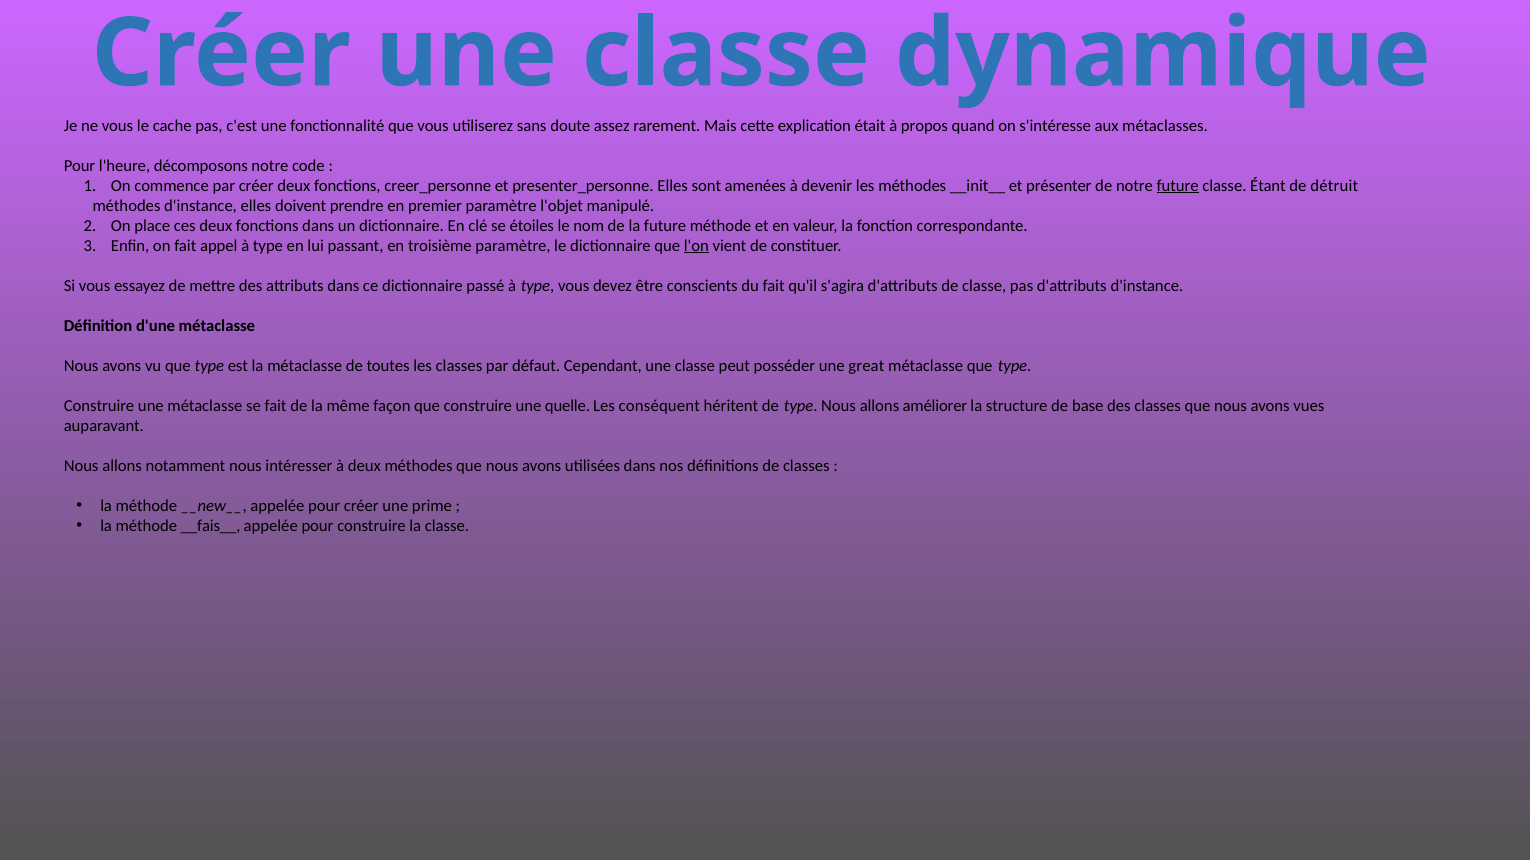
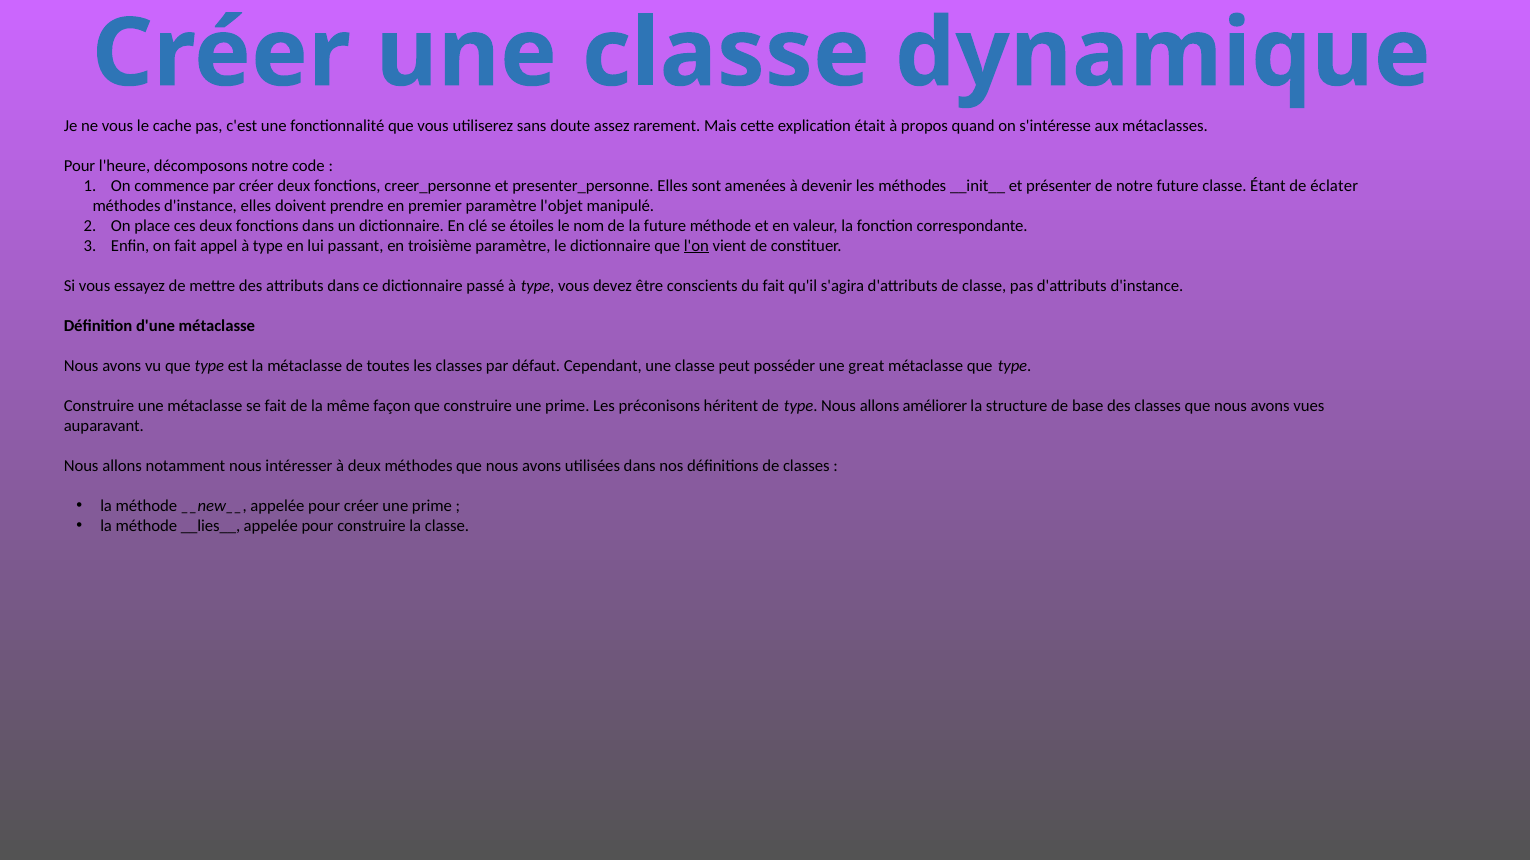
future underline: present -> none (1178, 186)
détruit: détruit -> éclater (1334, 186)
construire une quelle: quelle -> prime (567, 406)
conséquent: conséquent -> préconisons (659, 406)
__fais__: __fais__ -> __lies__ (211, 527)
